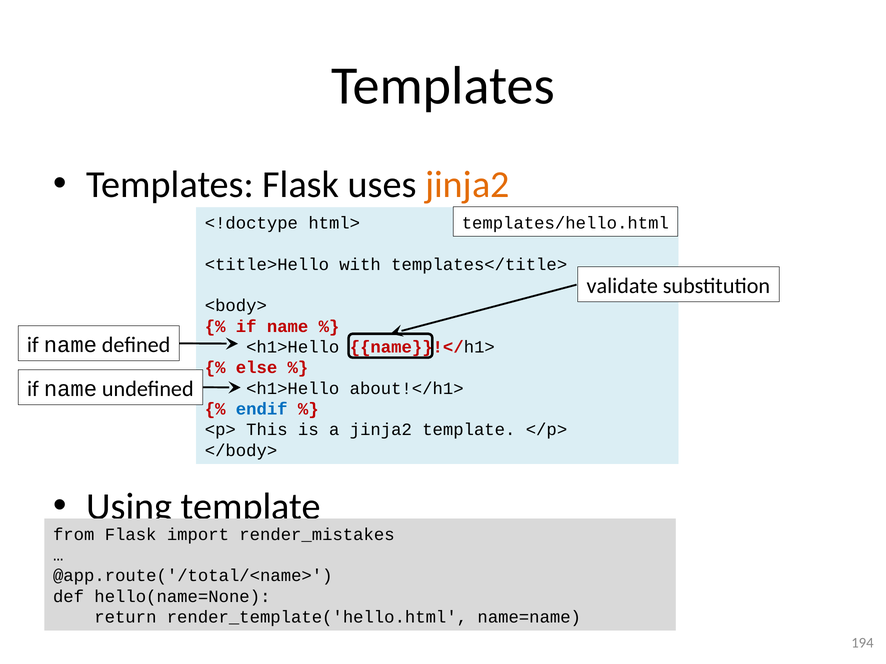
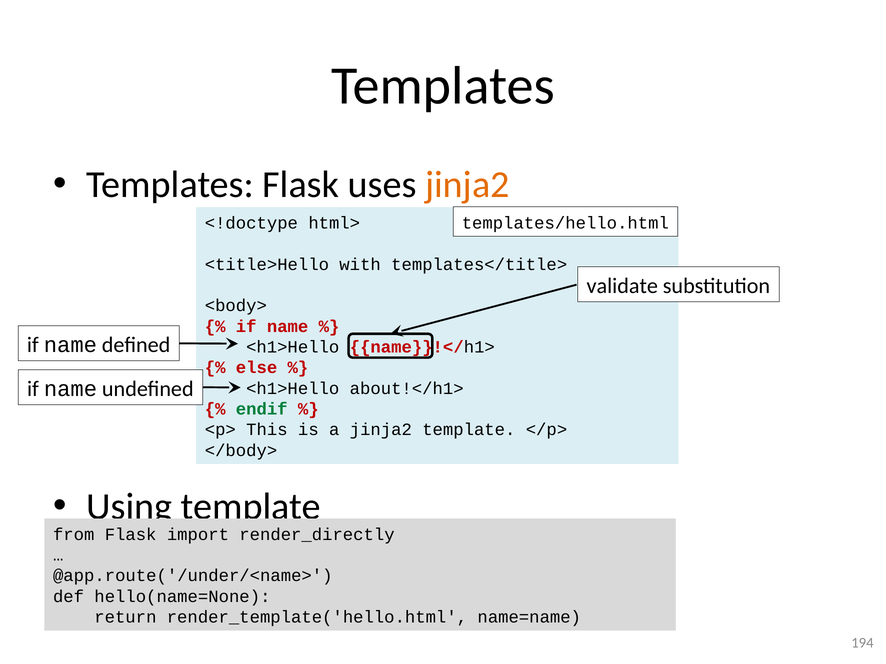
endif colour: blue -> green (262, 409)
render_mistakes: render_mistakes -> render_directly (317, 535)
@app.route('/total/<name>: @app.route('/total/<name> -> @app.route('/under/<name> (193, 576)
